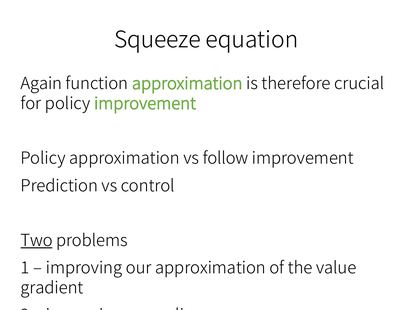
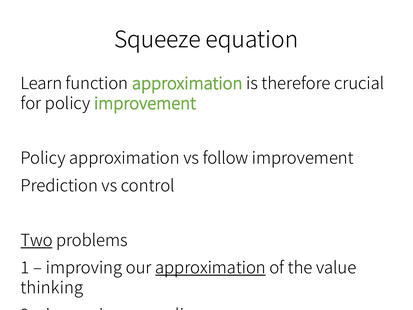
Again: Again -> Learn (41, 84)
approximation underline: none -> present (211, 268)
gradient: gradient -> thinking (52, 288)
